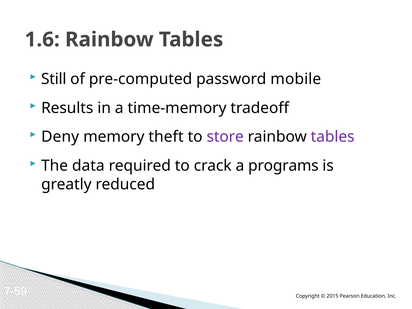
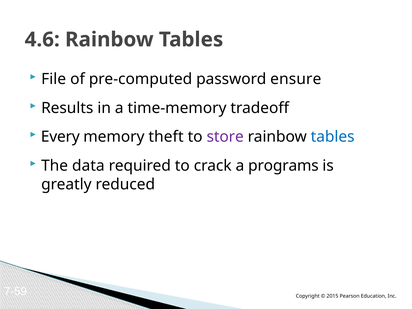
1.6: 1.6 -> 4.6 (42, 40)
Still: Still -> File (54, 79)
mobile: mobile -> ensure (296, 79)
Deny: Deny -> Every (60, 137)
tables colour: purple -> blue (333, 137)
